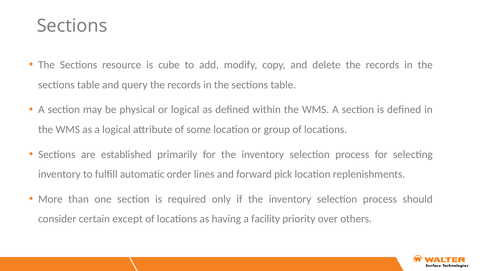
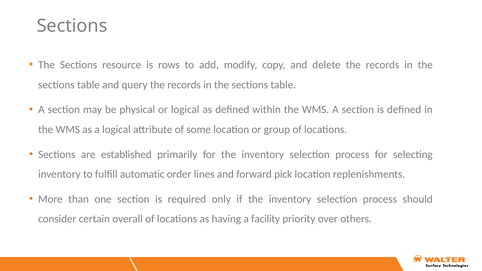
cube: cube -> rows (169, 65)
except: except -> overall (128, 219)
